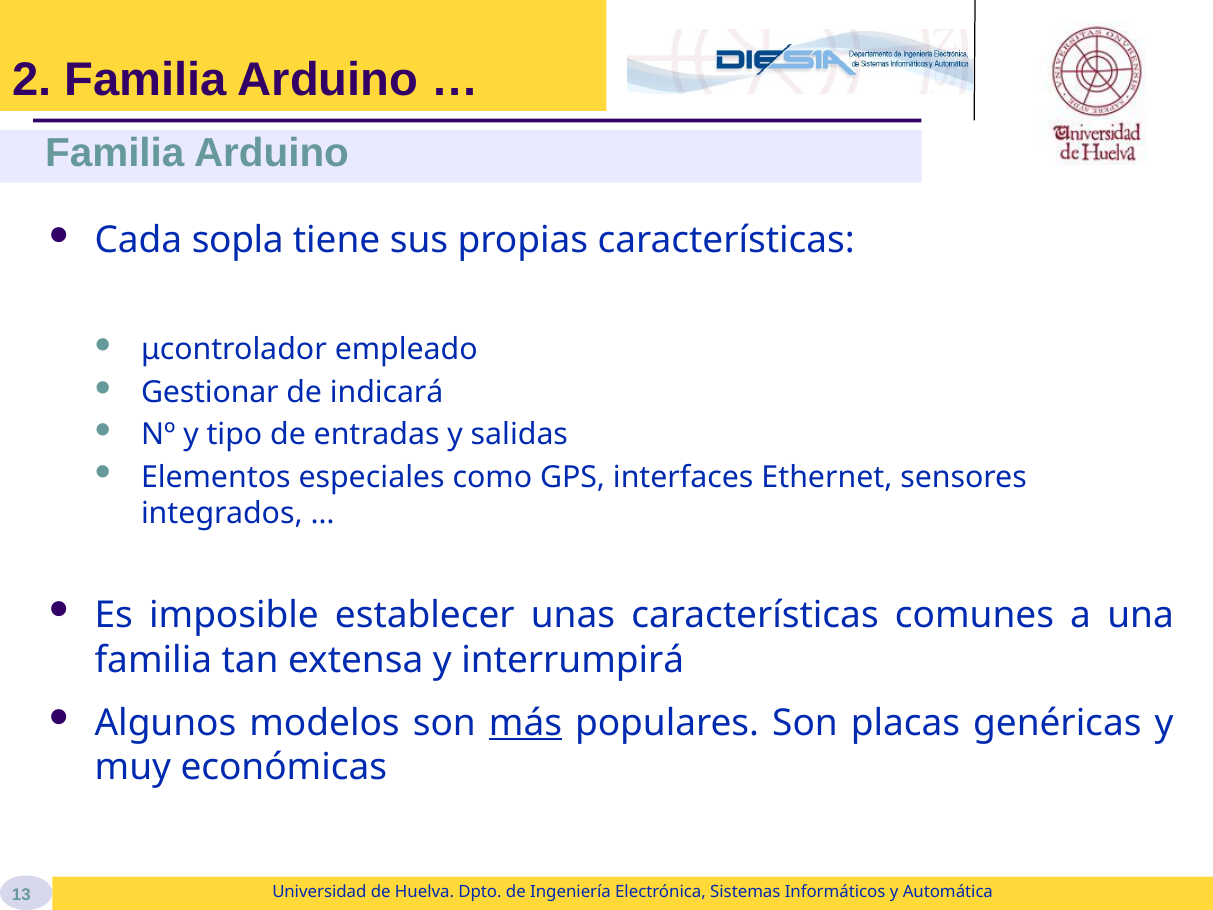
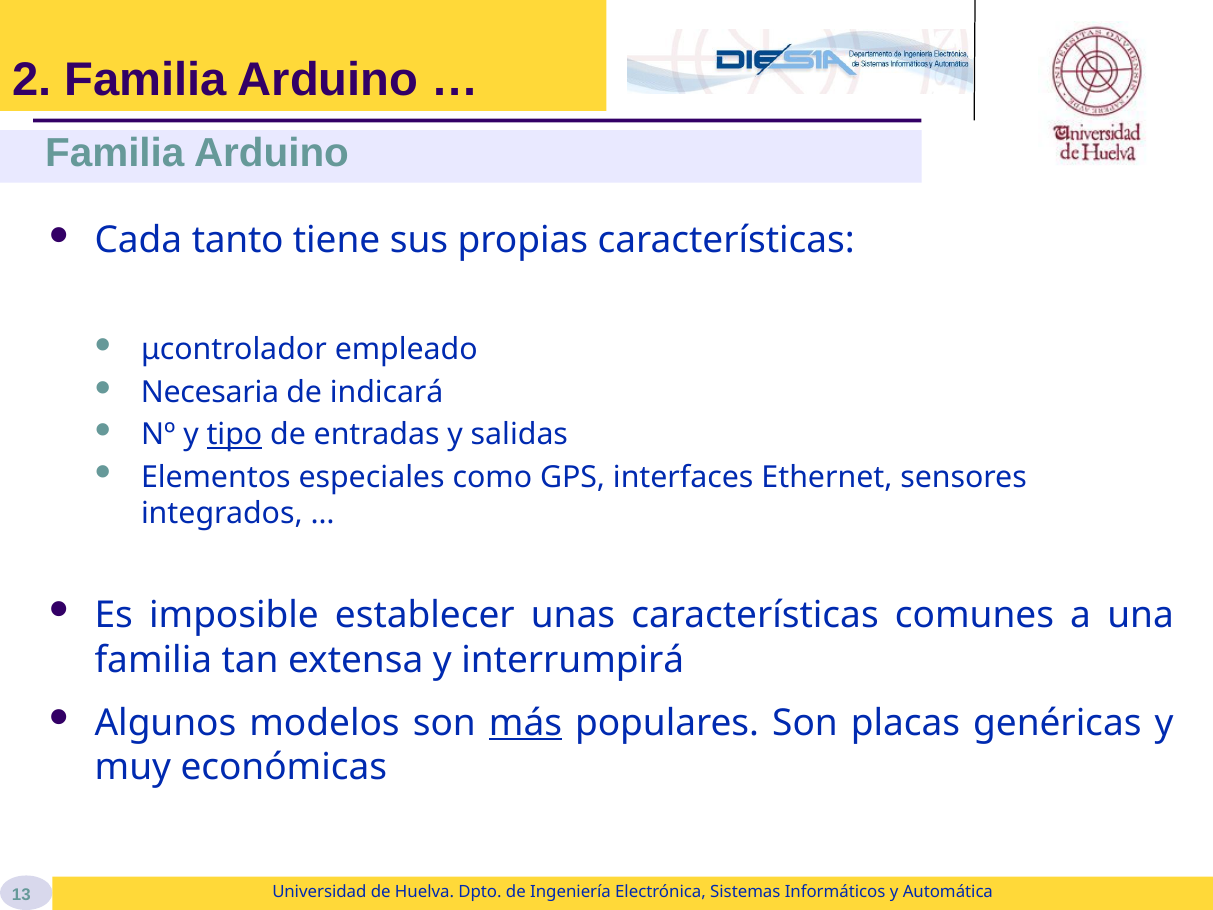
sopla: sopla -> tanto (238, 241)
Gestionar: Gestionar -> Necesaria (210, 392)
tipo underline: none -> present (234, 434)
